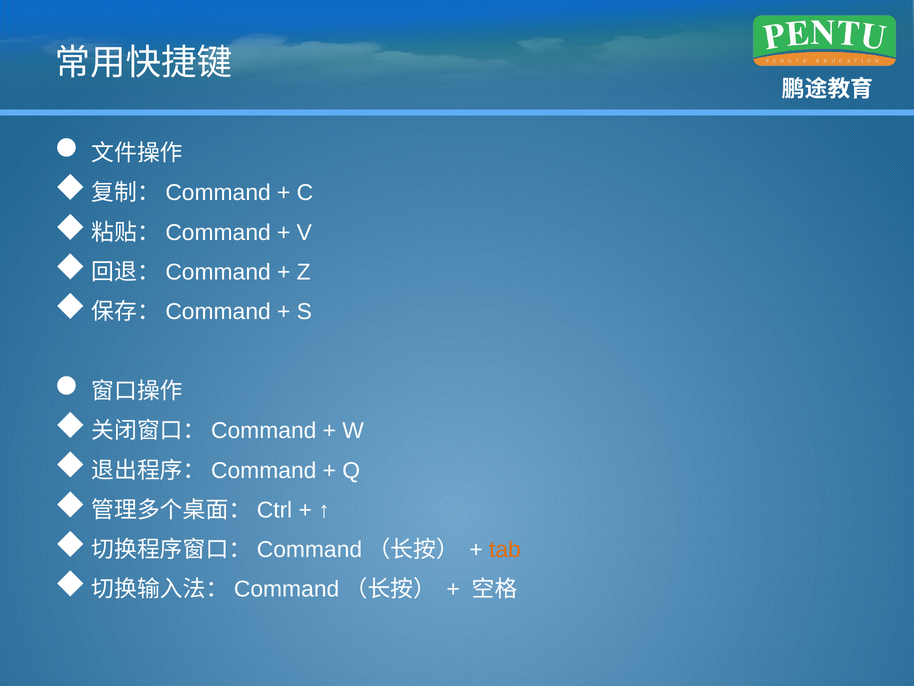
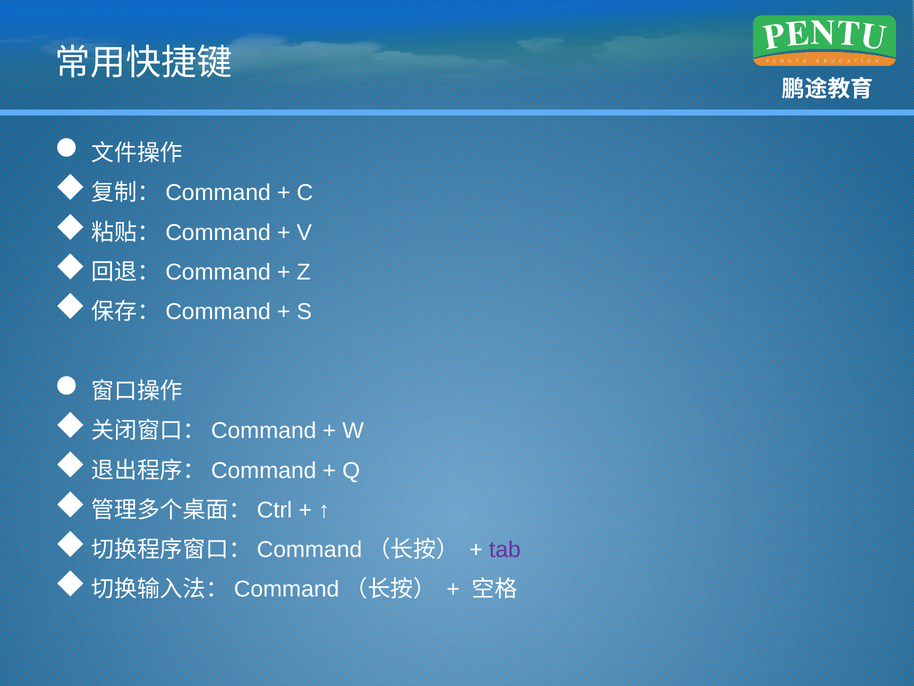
tab colour: orange -> purple (505, 549)
